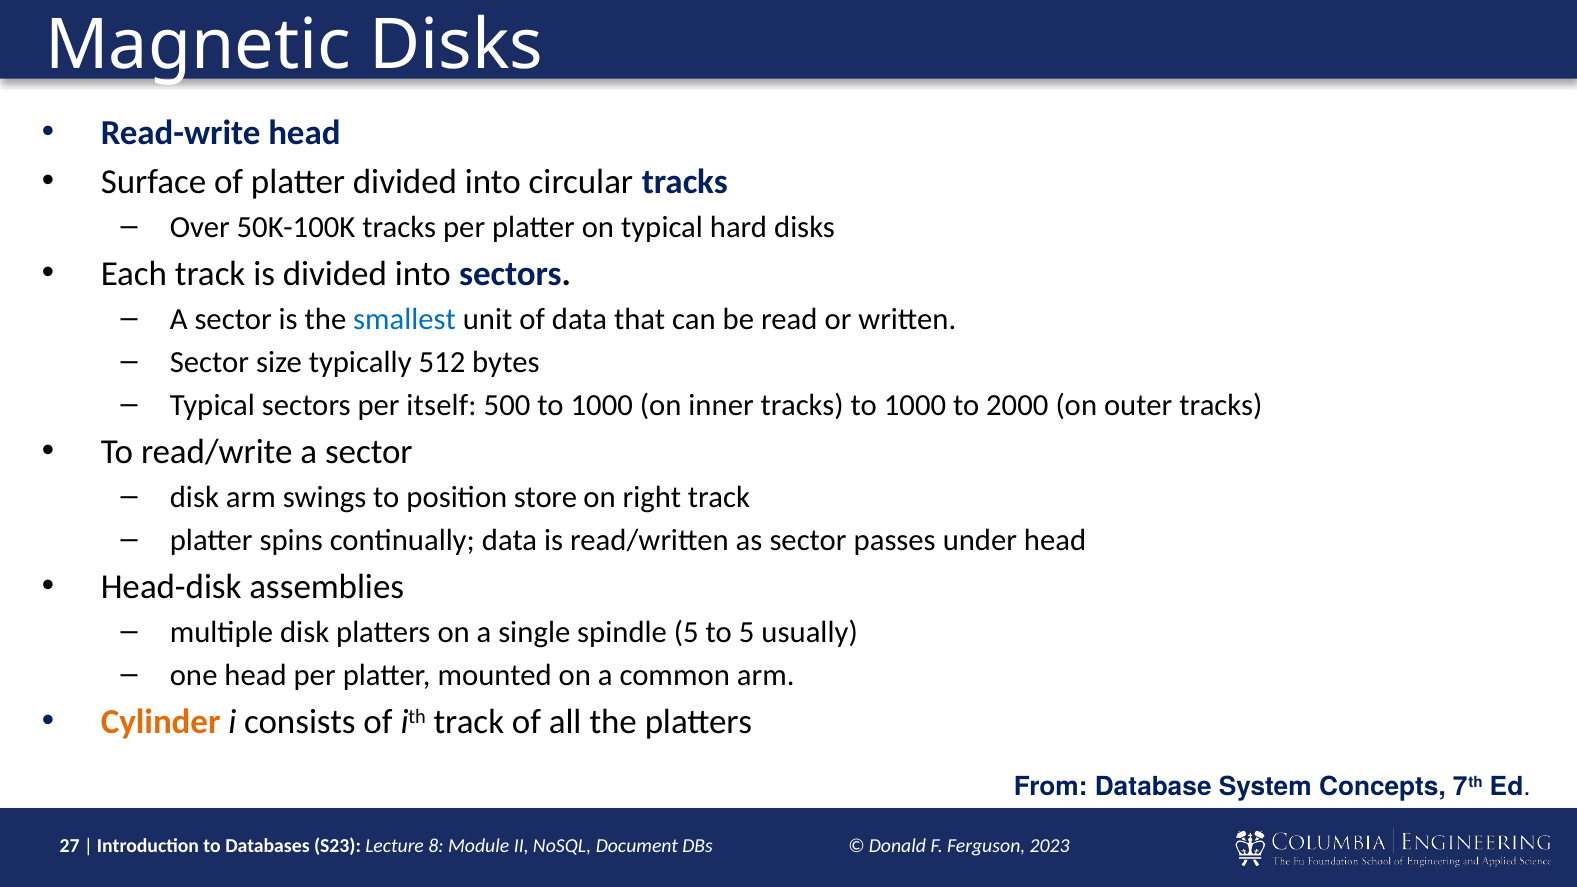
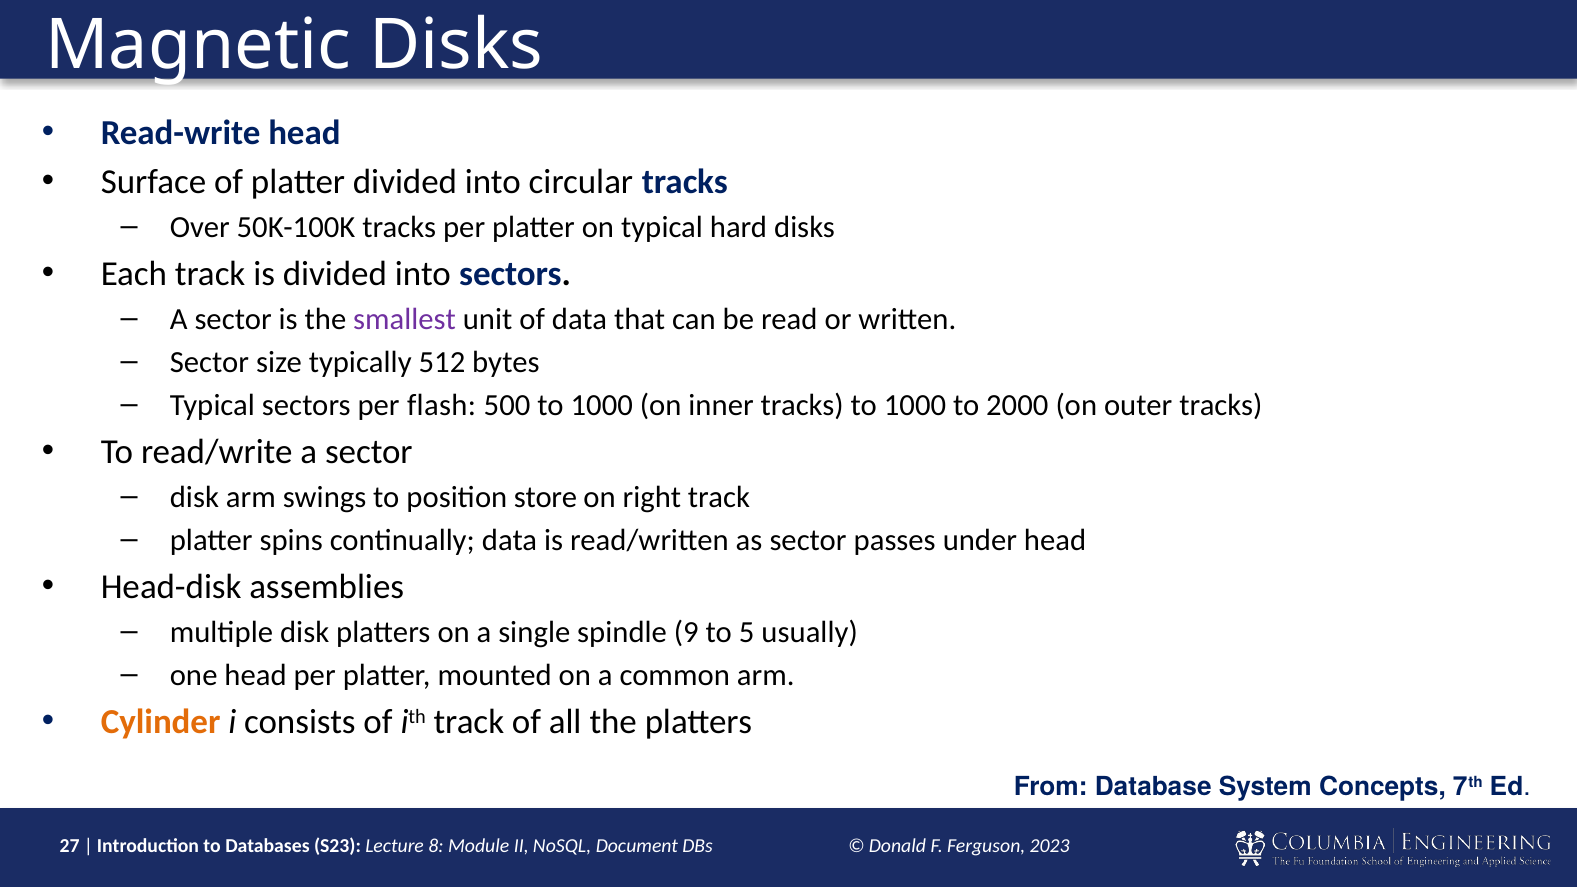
smallest colour: blue -> purple (405, 319)
itself: itself -> flash (442, 405)
spindle 5: 5 -> 9 (686, 632)
